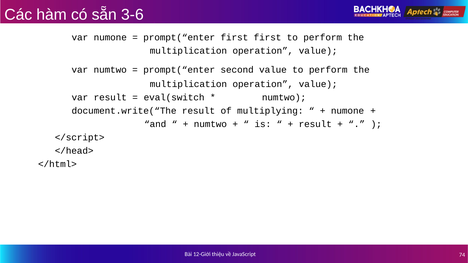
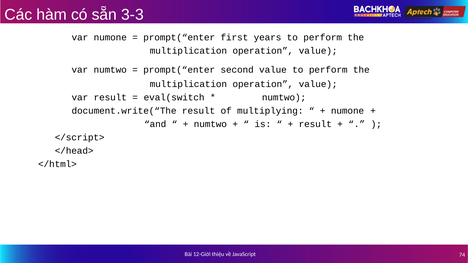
3-6: 3-6 -> 3-3 (132, 15)
first first: first -> years (268, 38)
